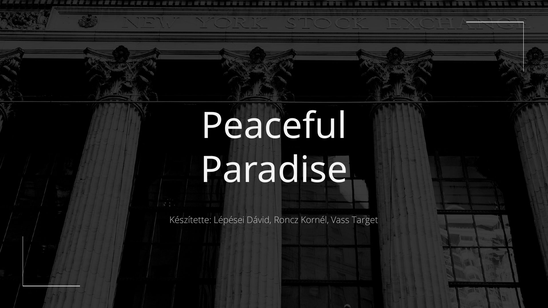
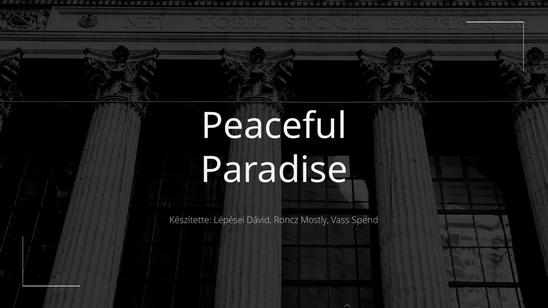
Kornél: Kornél -> Mostly (315, 220)
Target: Target -> Spend (365, 220)
